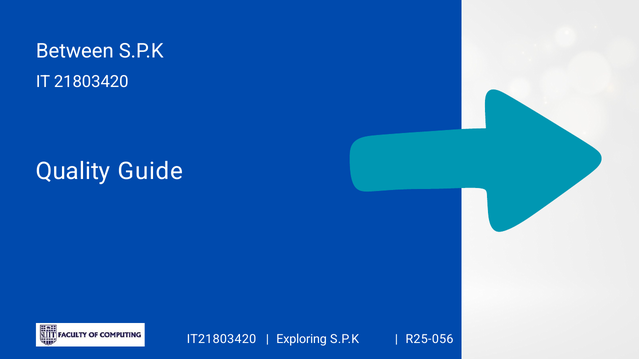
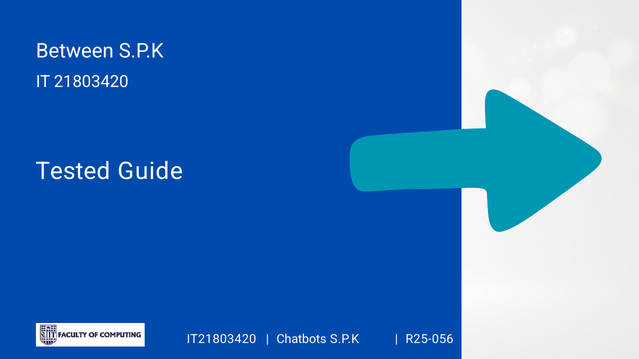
Quality: Quality -> Tested (73, 171)
Exploring: Exploring -> Chatbots (302, 339)
